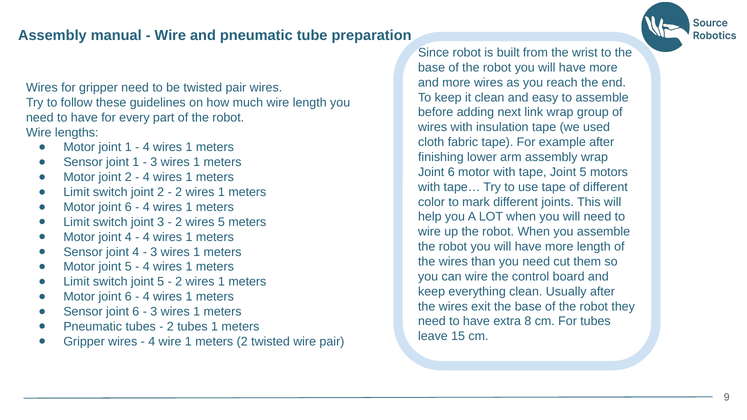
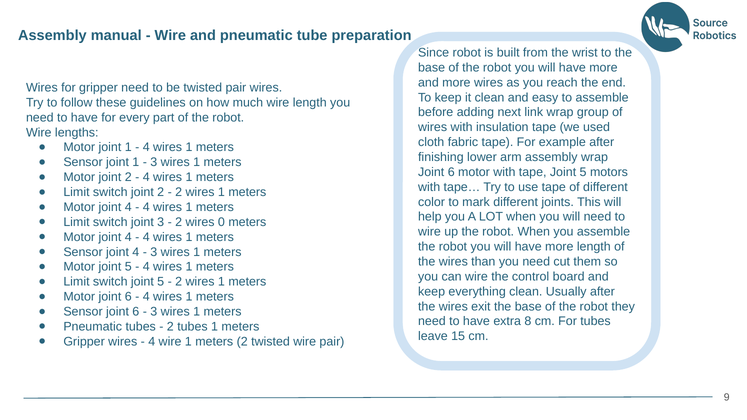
6: 6 -> 4 (128, 207)
wires 5: 5 -> 0 (221, 222)
